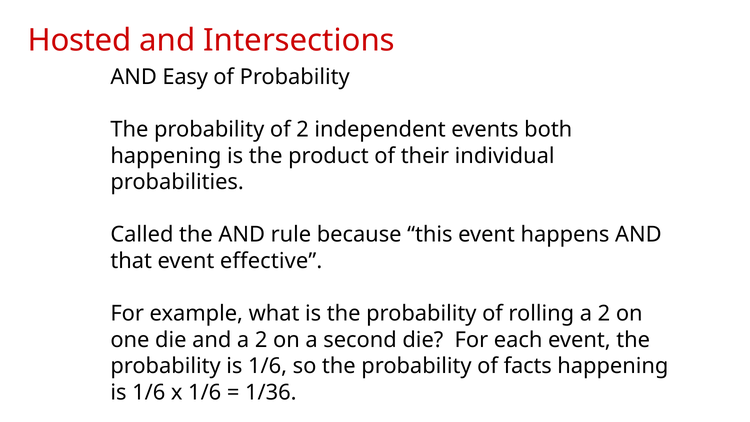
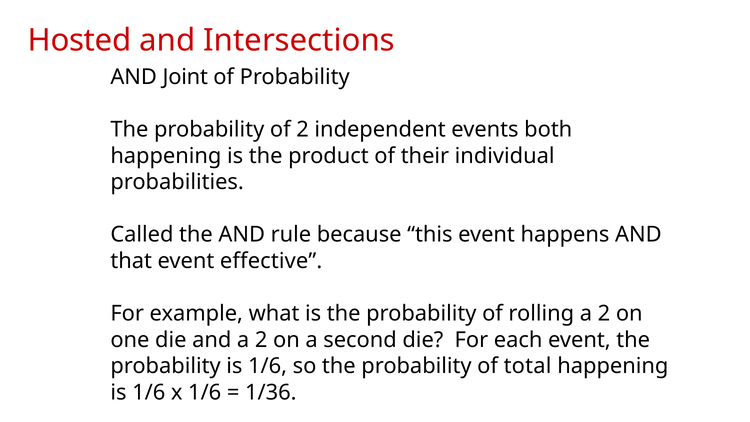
Easy: Easy -> Joint (185, 77)
facts: facts -> total (528, 366)
